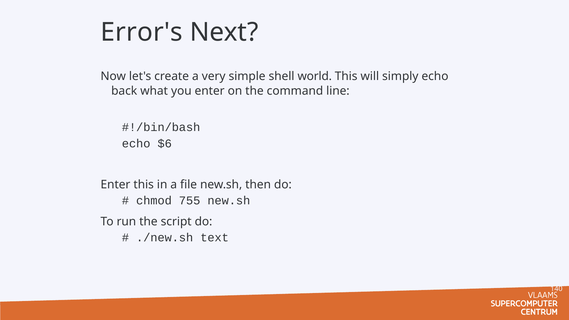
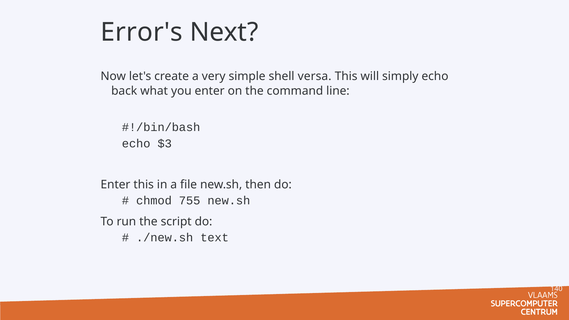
world: world -> versa (315, 76)
$6: $6 -> $3 (165, 144)
